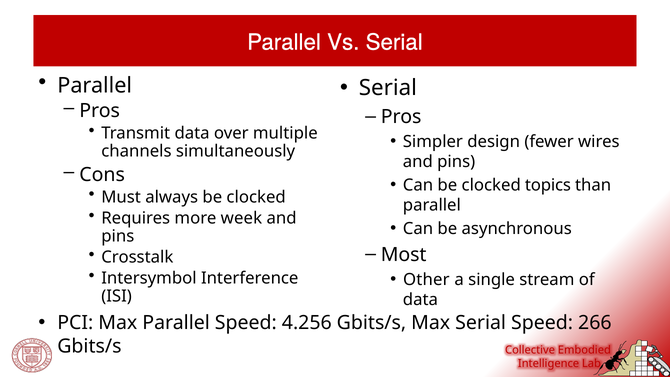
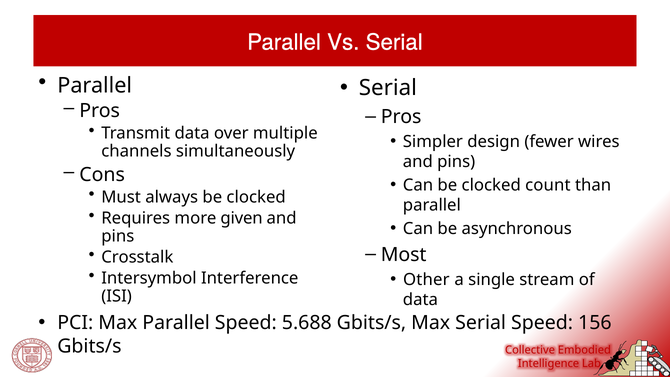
topics: topics -> count (548, 185)
week: week -> given (242, 218)
4.256: 4.256 -> 5.688 (307, 323)
266: 266 -> 156 (595, 323)
